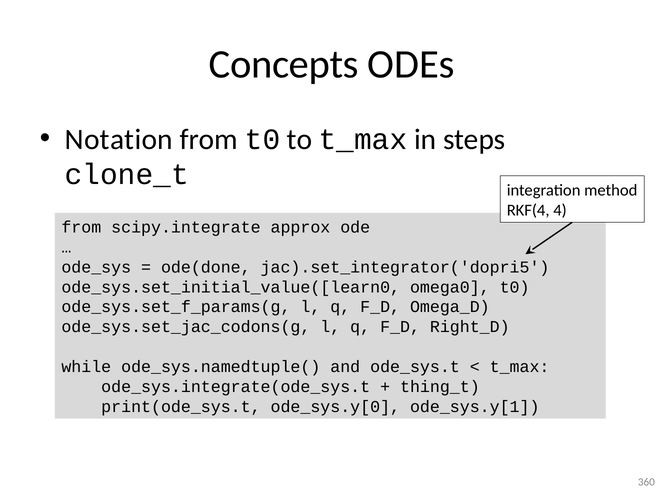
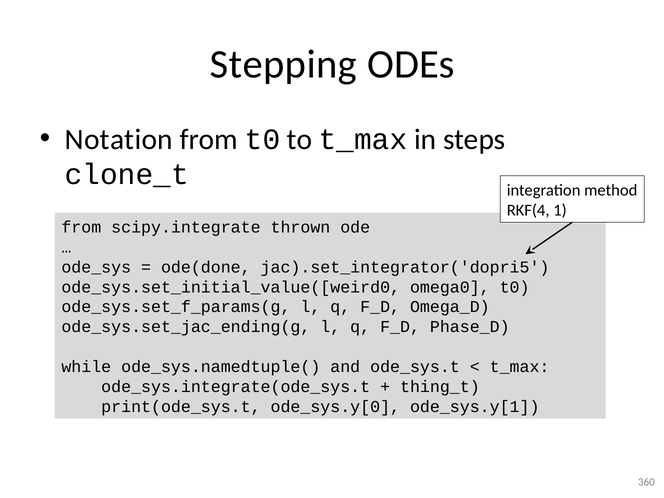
Concepts: Concepts -> Stepping (283, 64)
4: 4 -> 1 (560, 210)
approx: approx -> thrown (300, 227)
ode_sys.set_initial_value([learn0: ode_sys.set_initial_value([learn0 -> ode_sys.set_initial_value([weird0 (231, 287)
ode_sys.set_jac_codons(g: ode_sys.set_jac_codons(g -> ode_sys.set_jac_ending(g (186, 327)
Right_D: Right_D -> Phase_D (470, 327)
